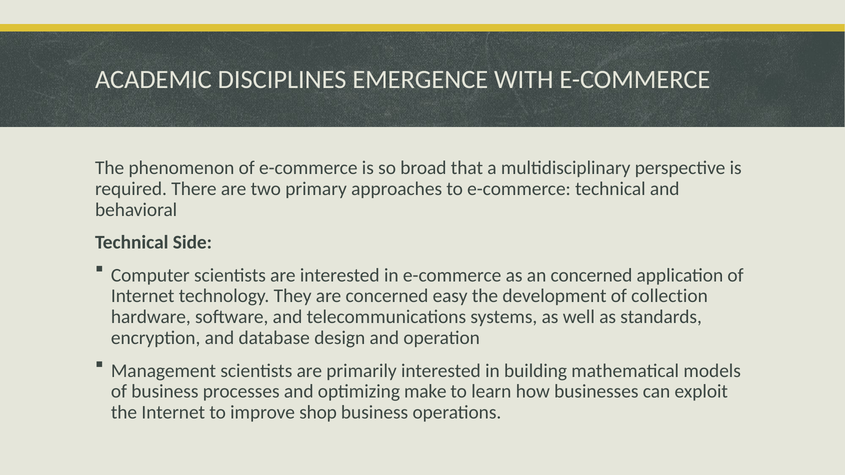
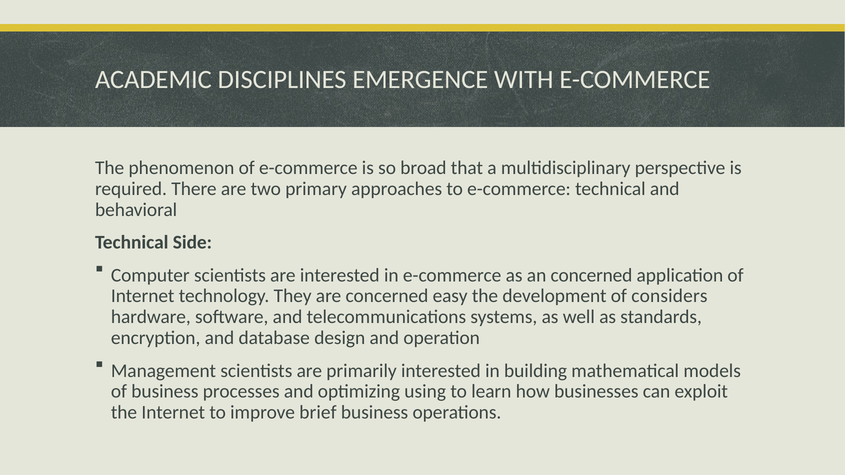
collection: collection -> considers (669, 296)
make: make -> using (425, 392)
shop: shop -> brief (318, 413)
